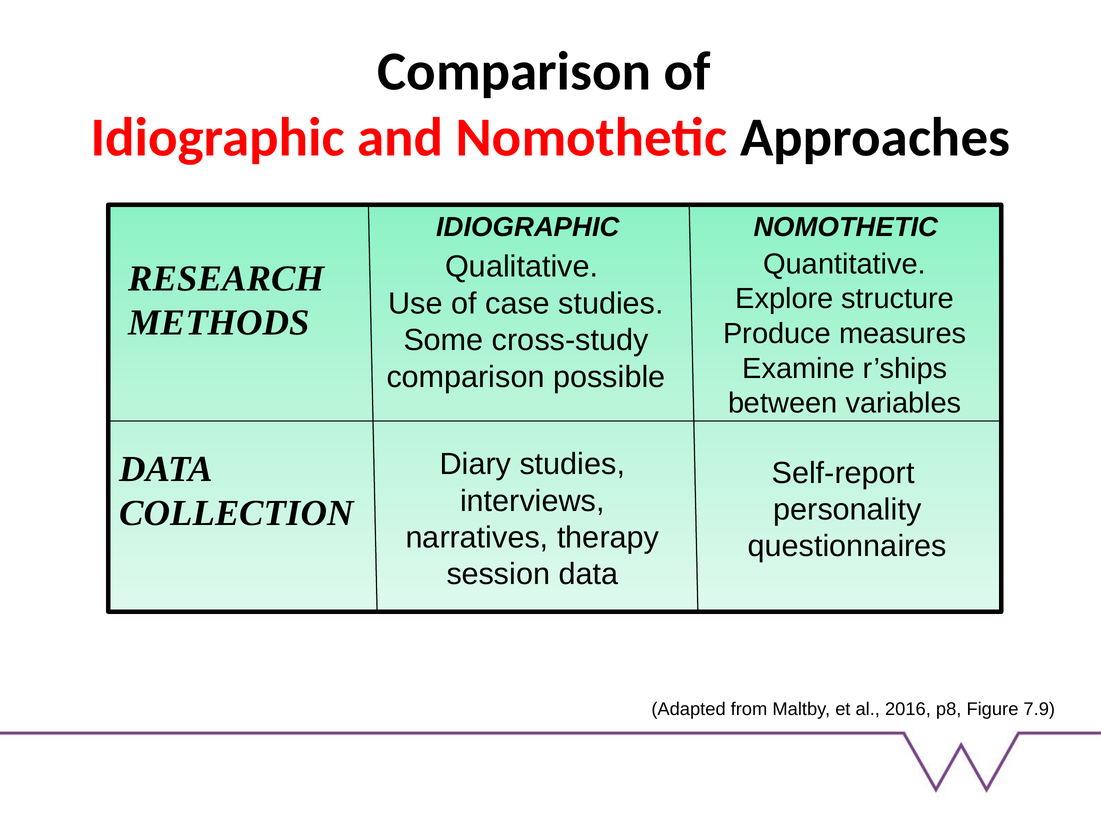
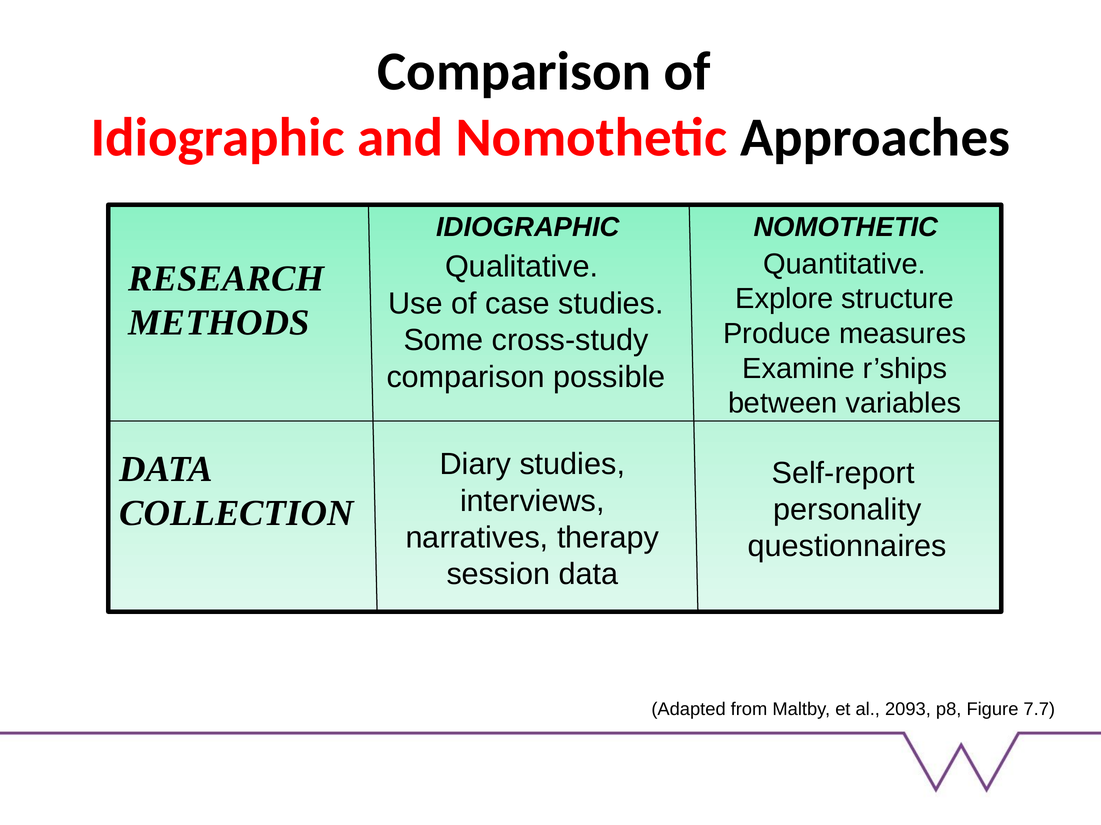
2016: 2016 -> 2093 (908, 710)
7.9: 7.9 -> 7.7 (1039, 710)
